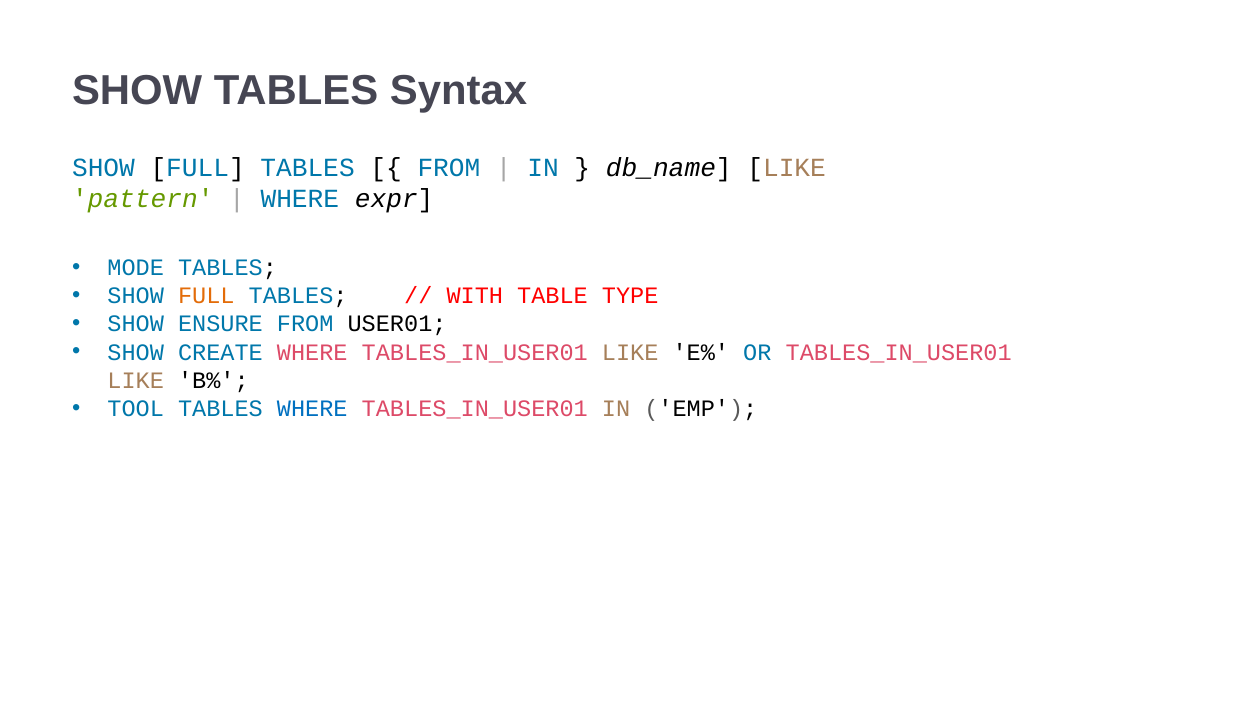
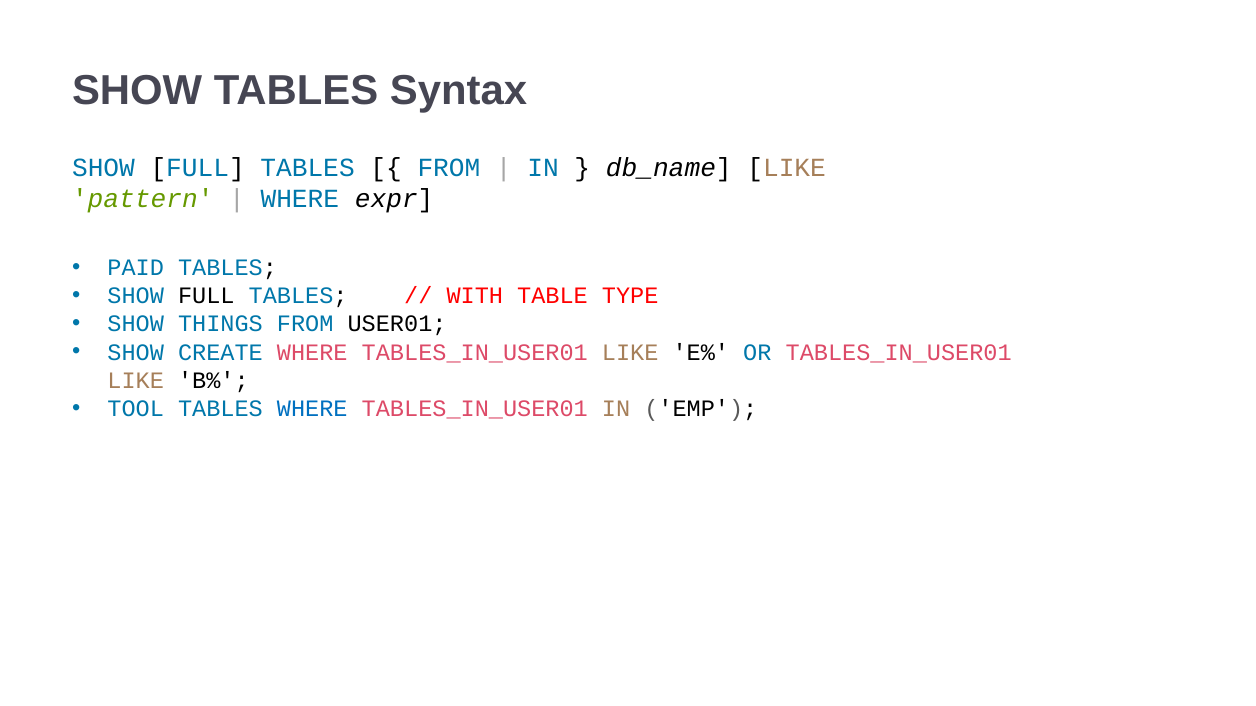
MODE: MODE -> PAID (136, 268)
FULL colour: orange -> black (206, 296)
ENSURE: ENSURE -> THINGS (220, 324)
